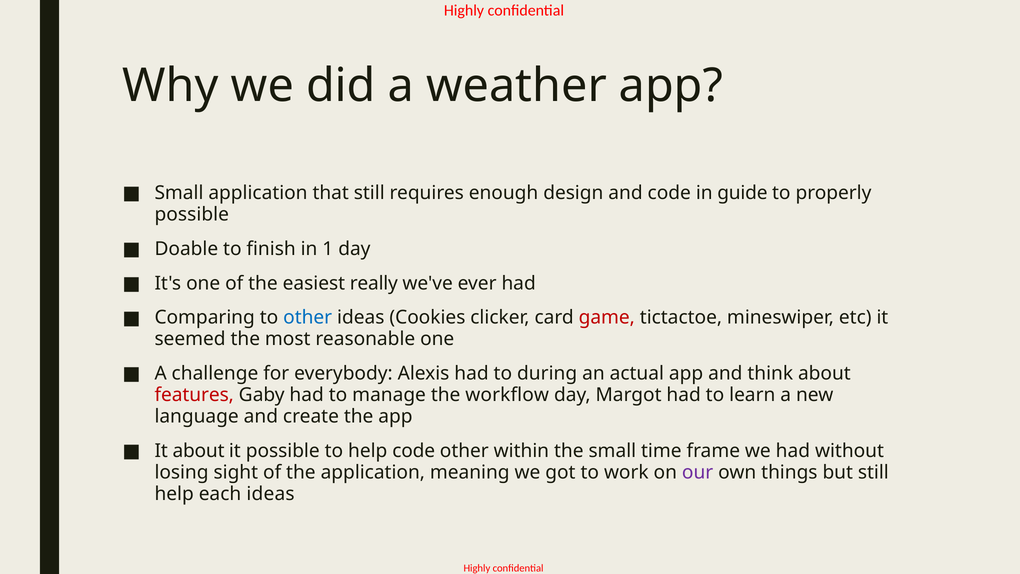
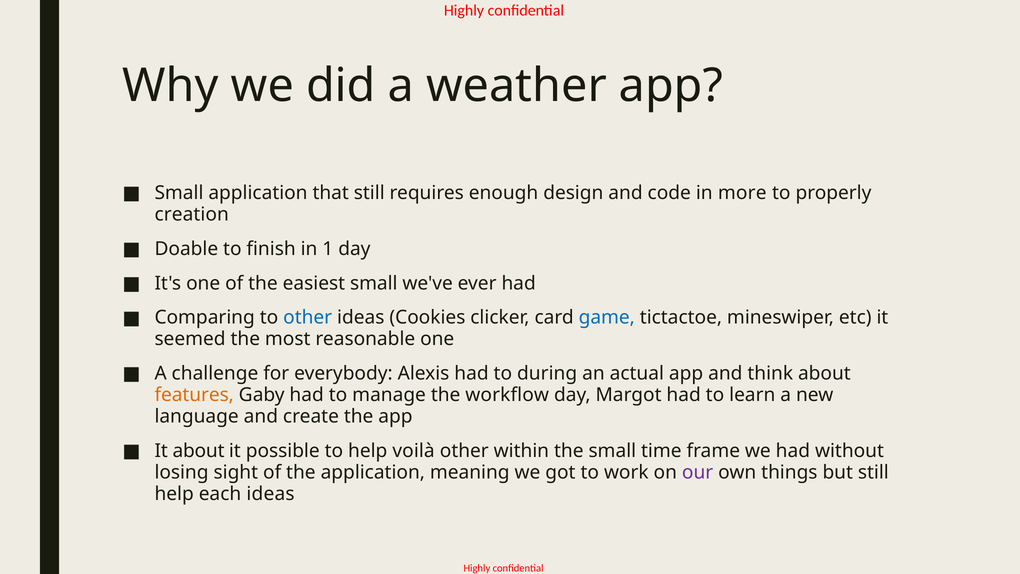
guide: guide -> more (742, 193)
possible: possible -> creation (192, 214)
easiest really: really -> small (374, 283)
game colour: red -> blue (607, 317)
features colour: red -> orange (194, 395)
help code: code -> voilà (414, 451)
